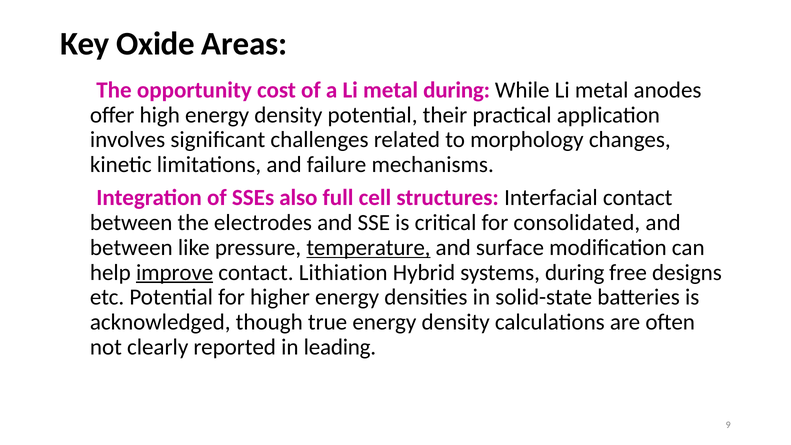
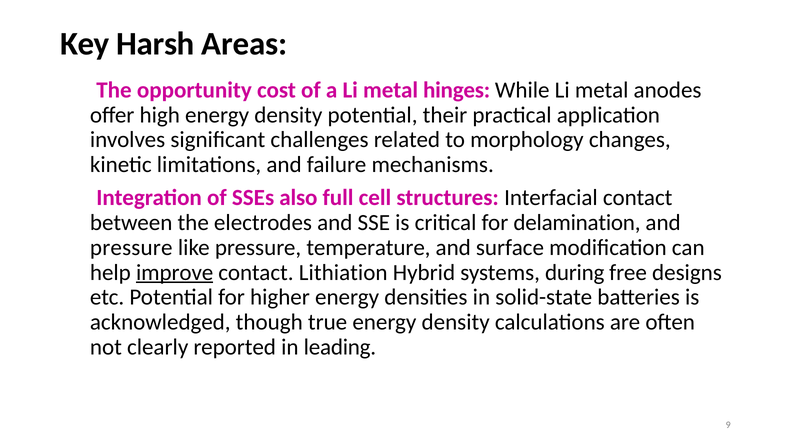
Oxide: Oxide -> Harsh (156, 44)
metal during: during -> hinges (457, 90)
consolidated: consolidated -> delamination (577, 223)
between: between -> pressure (131, 248)
temperature underline: present -> none (368, 248)
